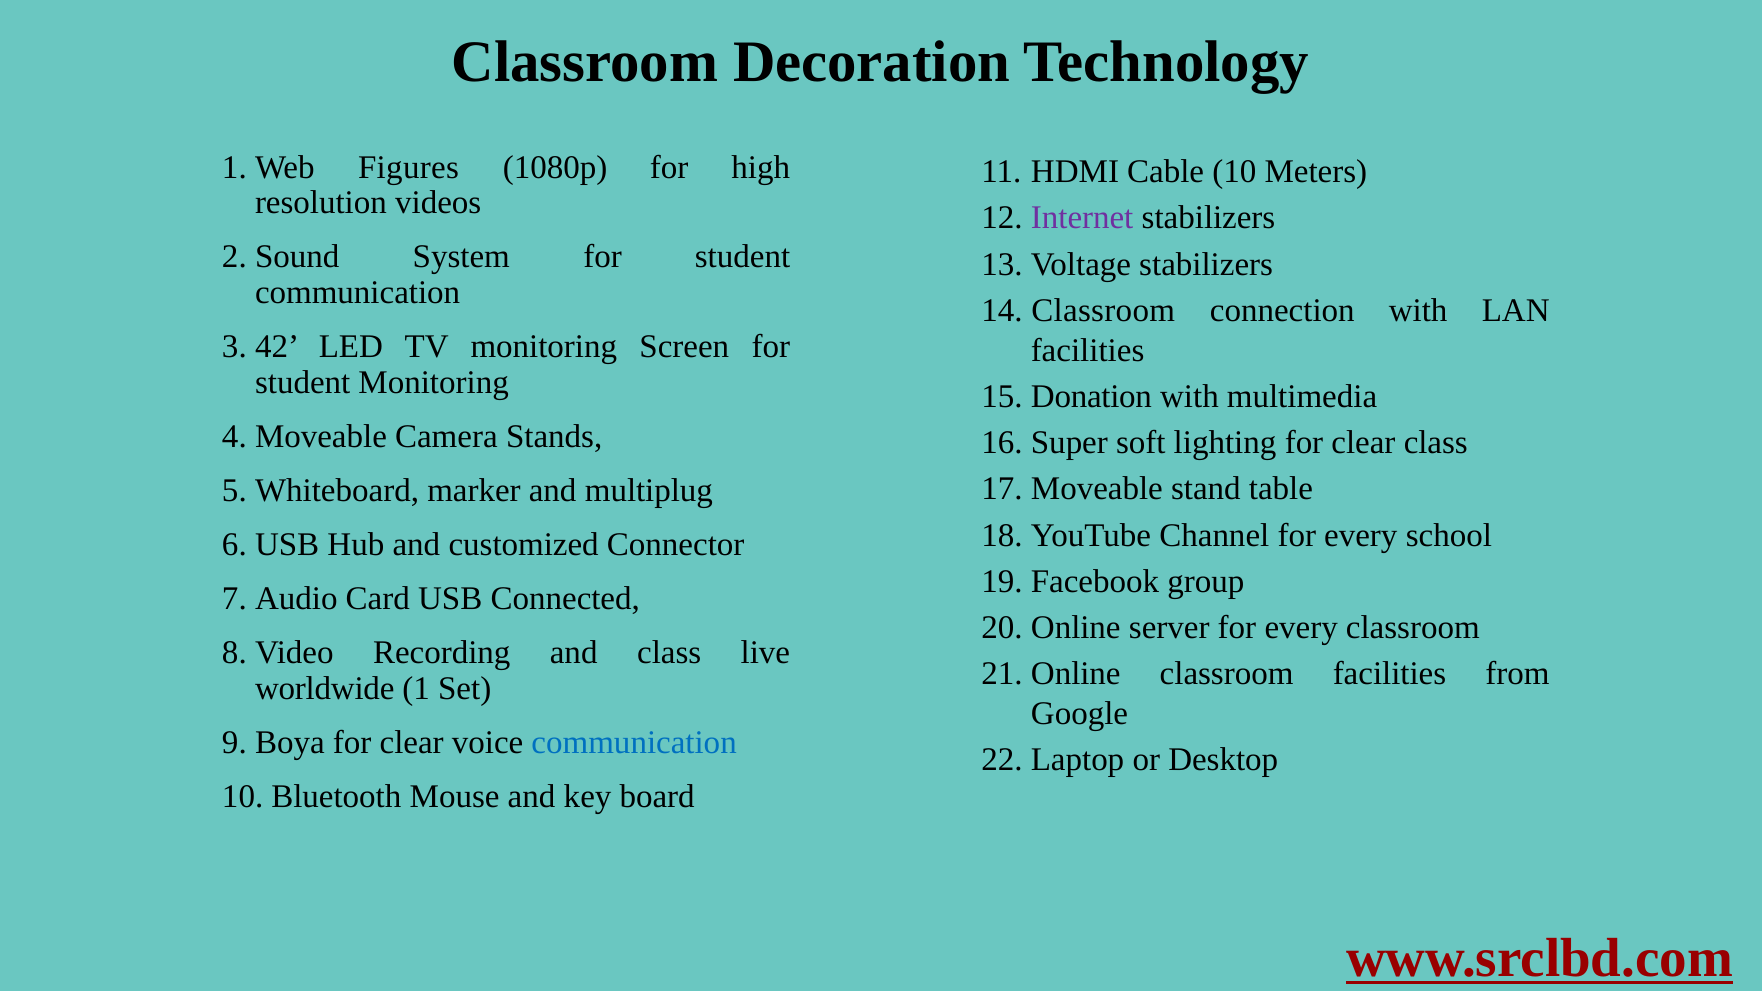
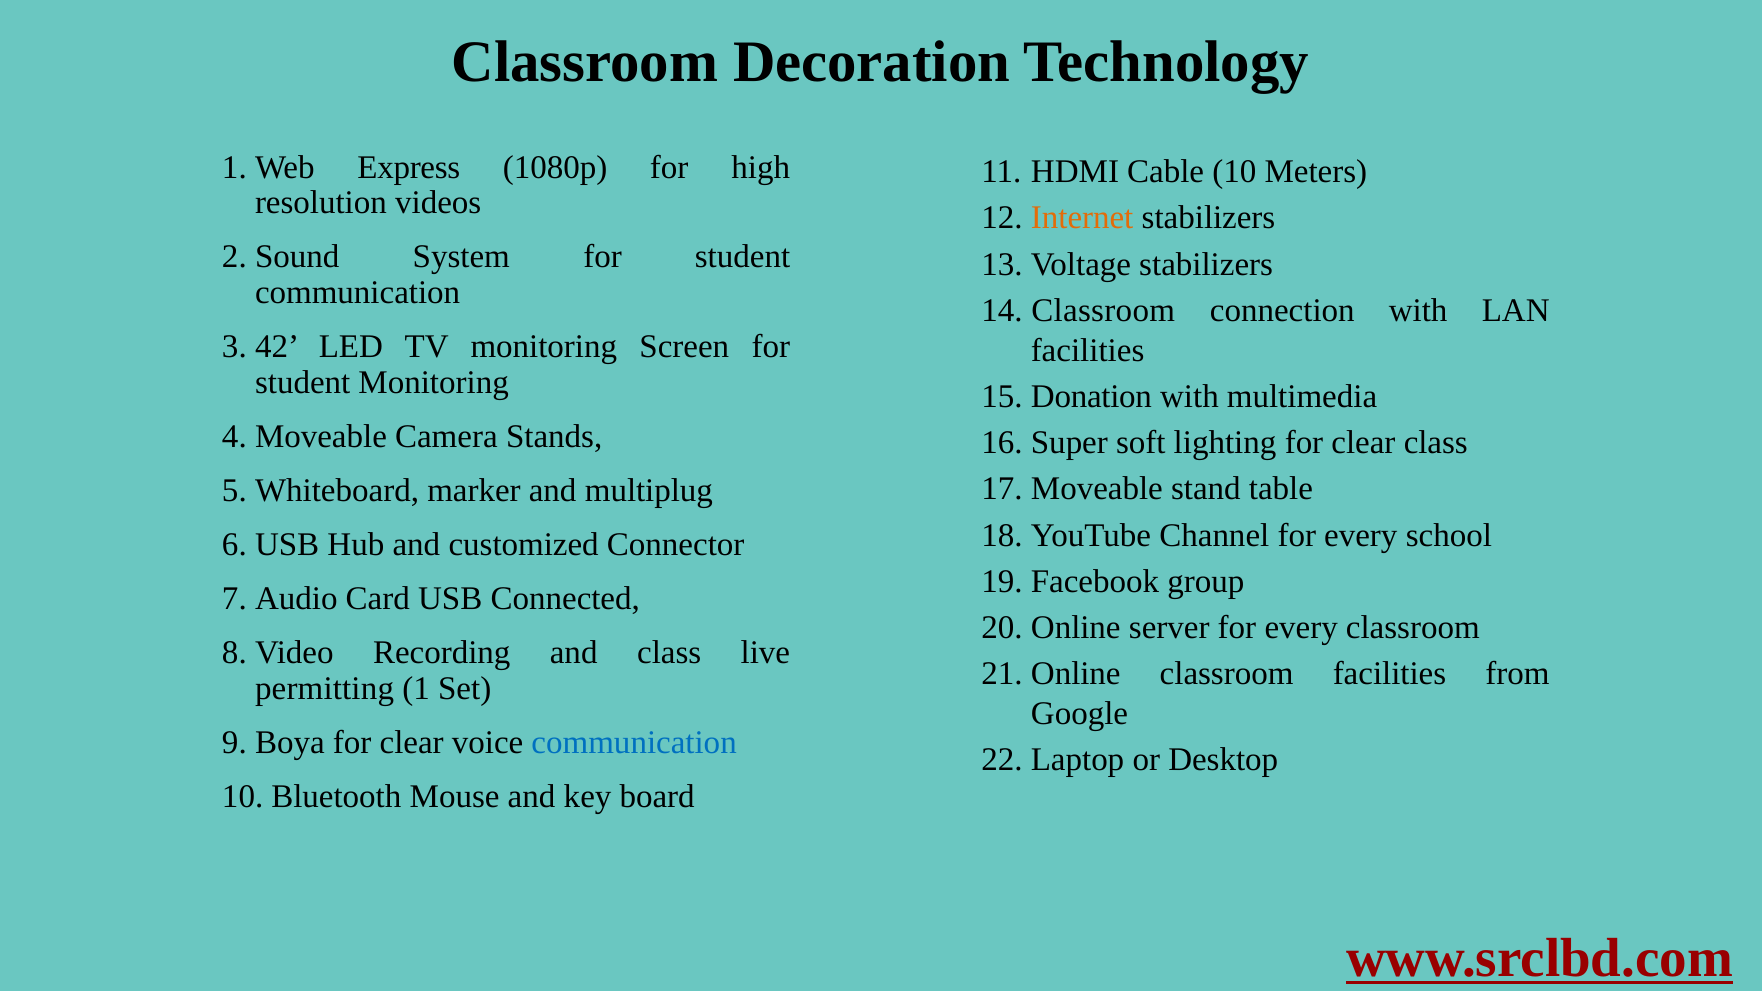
Figures: Figures -> Express (409, 167)
Internet colour: purple -> orange (1082, 218)
worldwide: worldwide -> permitting (325, 688)
